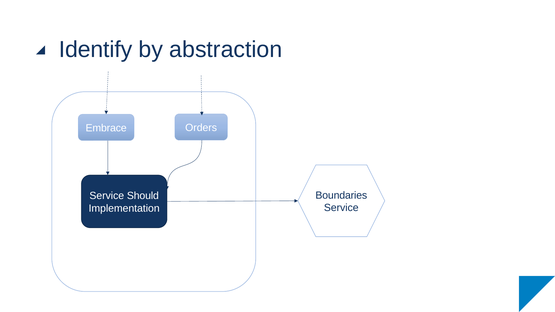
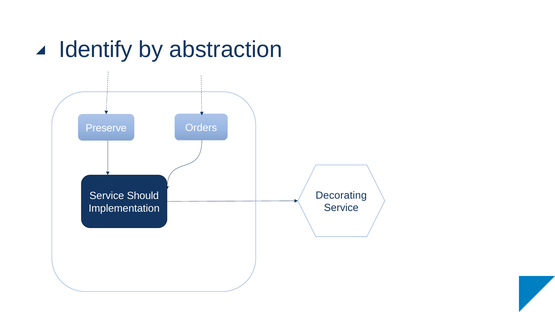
Embrace: Embrace -> Preserve (106, 128)
Boundaries: Boundaries -> Decorating (341, 195)
